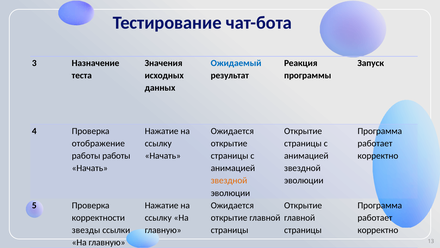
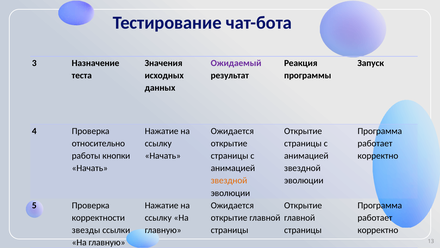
Ожидаемый colour: blue -> purple (236, 63)
отображение: отображение -> относительно (98, 143)
работы работы: работы -> кнопки (116, 156)
